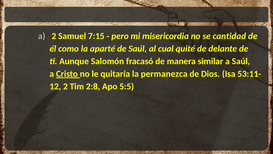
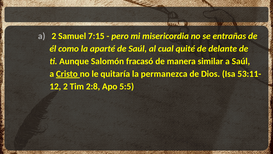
cantidad: cantidad -> entrañas (229, 36)
